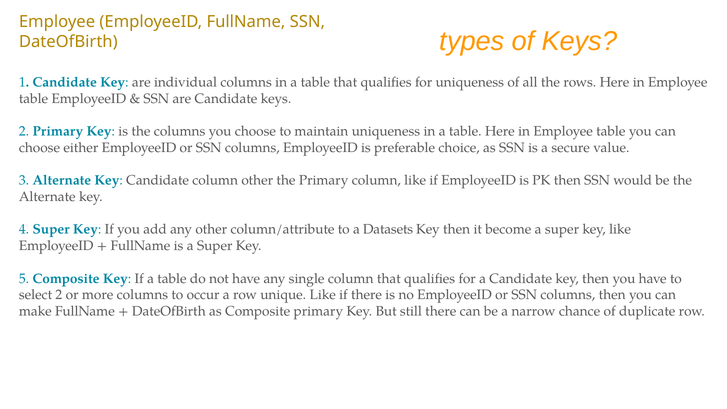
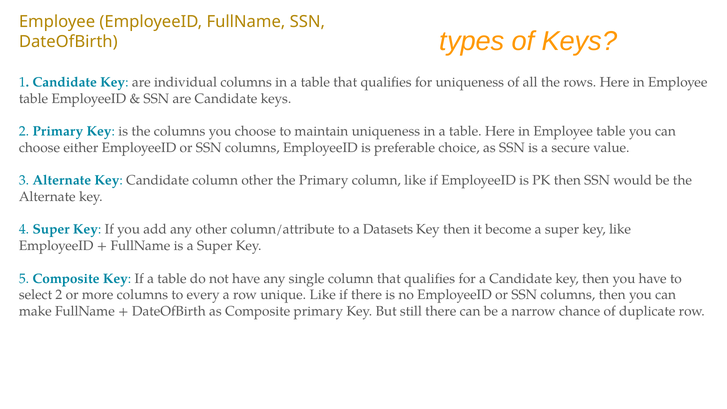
occur: occur -> every (203, 295)
